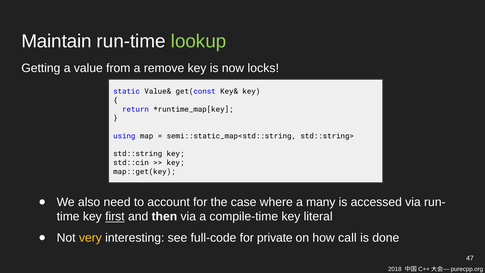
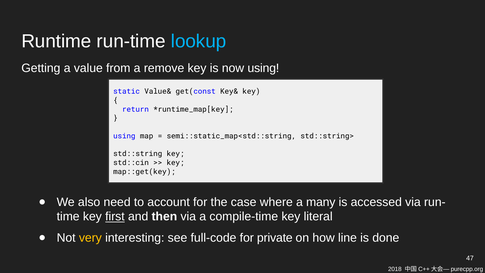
Maintain: Maintain -> Runtime (56, 41)
lookup colour: light green -> light blue (199, 41)
now locks: locks -> using (263, 68)
call: call -> line (347, 238)
